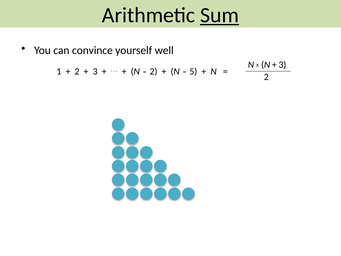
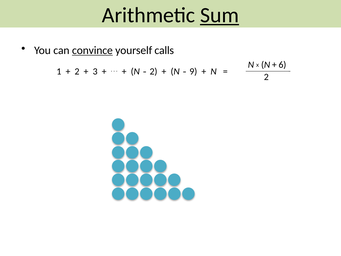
convince underline: none -> present (92, 50)
well: well -> calls (164, 50)
3: 3 -> 6 (282, 65)
5: 5 -> 9 (193, 71)
